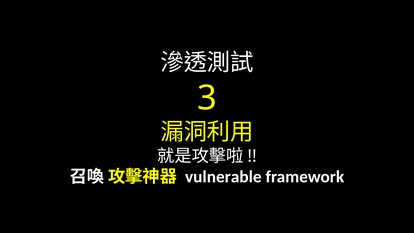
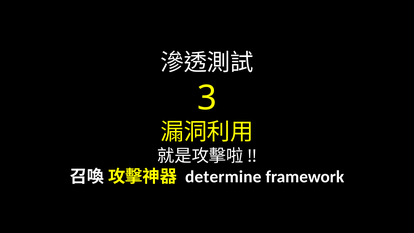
vulnerable: vulnerable -> determine (223, 177)
